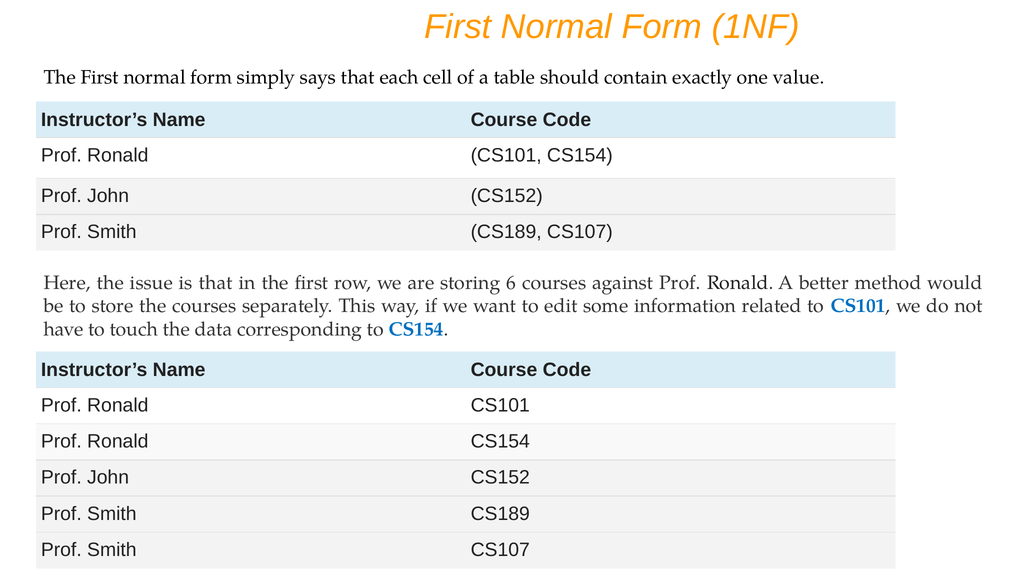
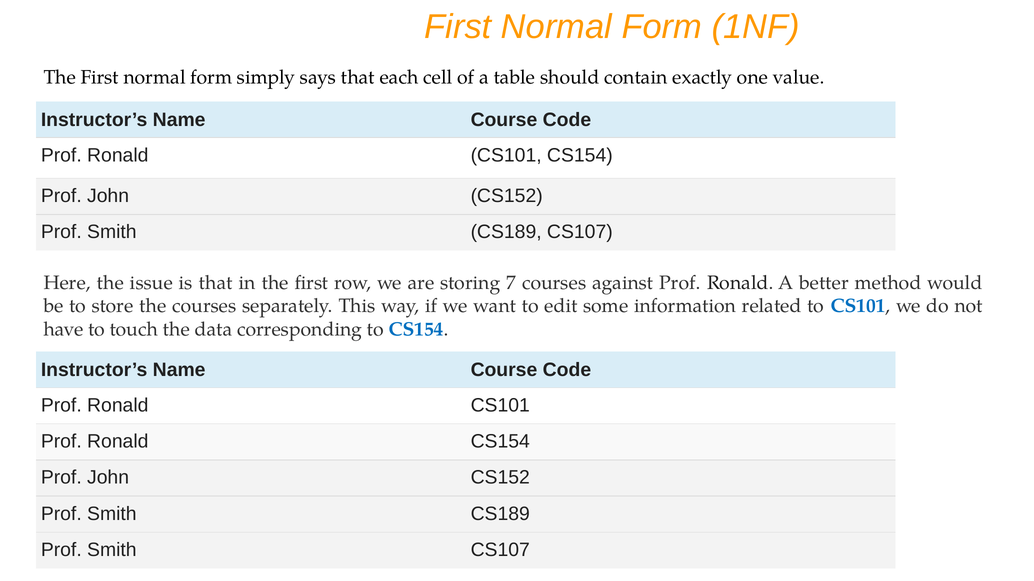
6: 6 -> 7 (511, 283)
